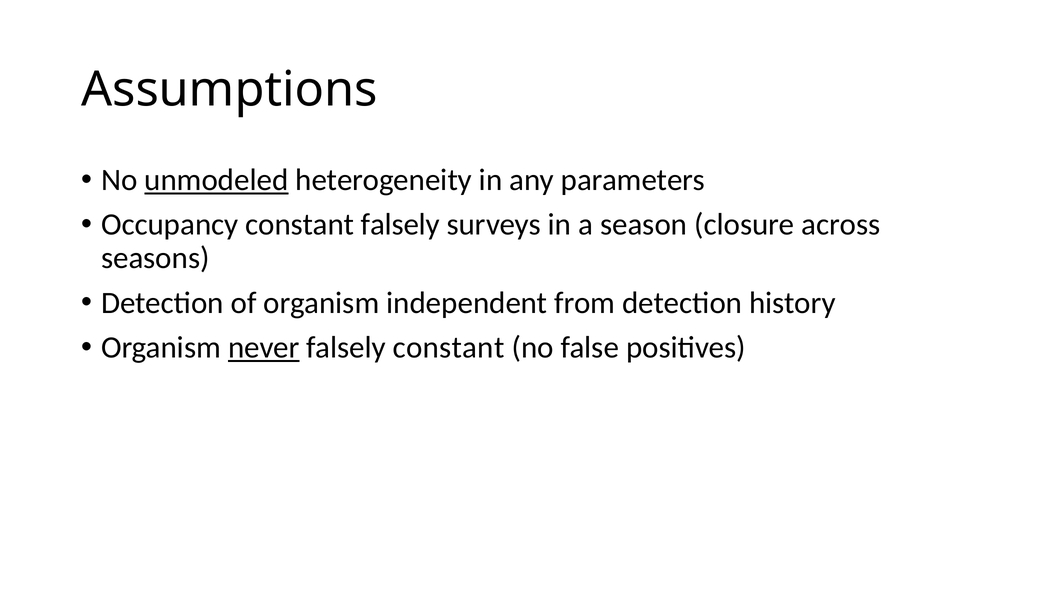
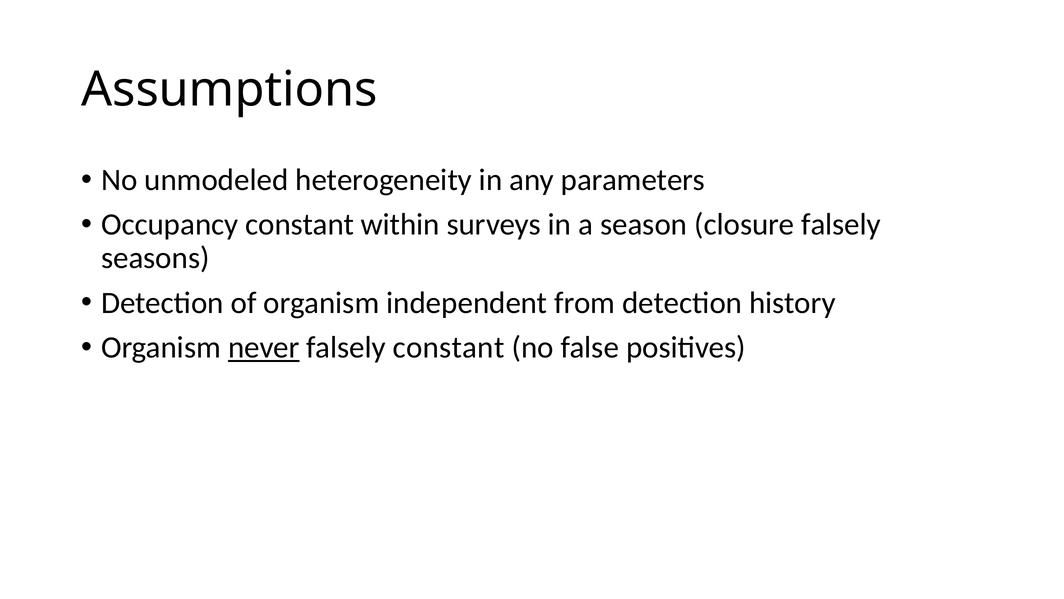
unmodeled underline: present -> none (216, 180)
constant falsely: falsely -> within (400, 225)
closure across: across -> falsely (841, 225)
